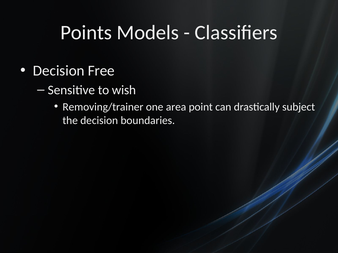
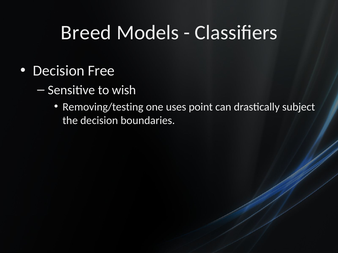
Points: Points -> Breed (86, 33)
Removing/trainer: Removing/trainer -> Removing/testing (103, 107)
area: area -> uses (176, 107)
